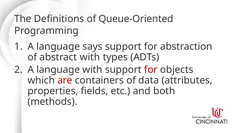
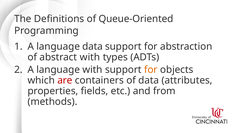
language says: says -> data (93, 47)
for colour: red -> orange (151, 70)
both: both -> from (164, 91)
